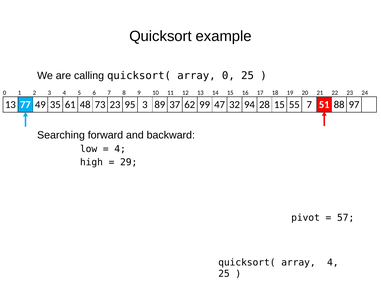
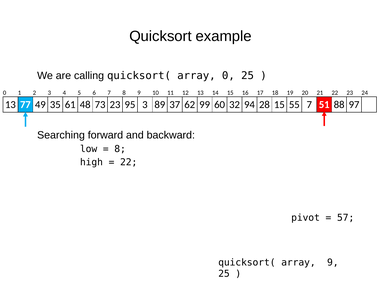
47: 47 -> 60 (220, 104)
4: 4 -> 8 (120, 149)
29: 29 -> 22 (129, 162)
array 4: 4 -> 9 (333, 262)
